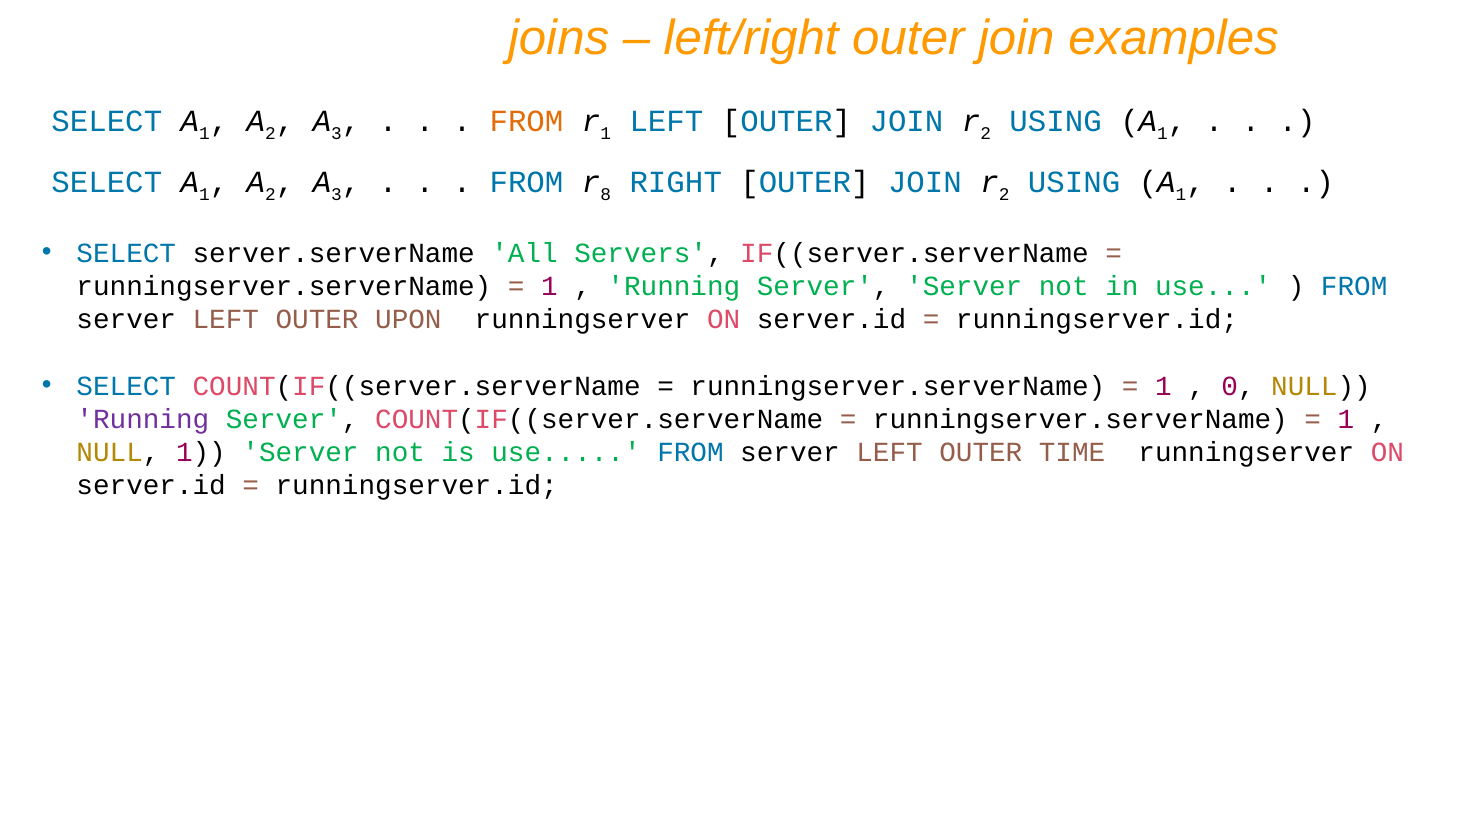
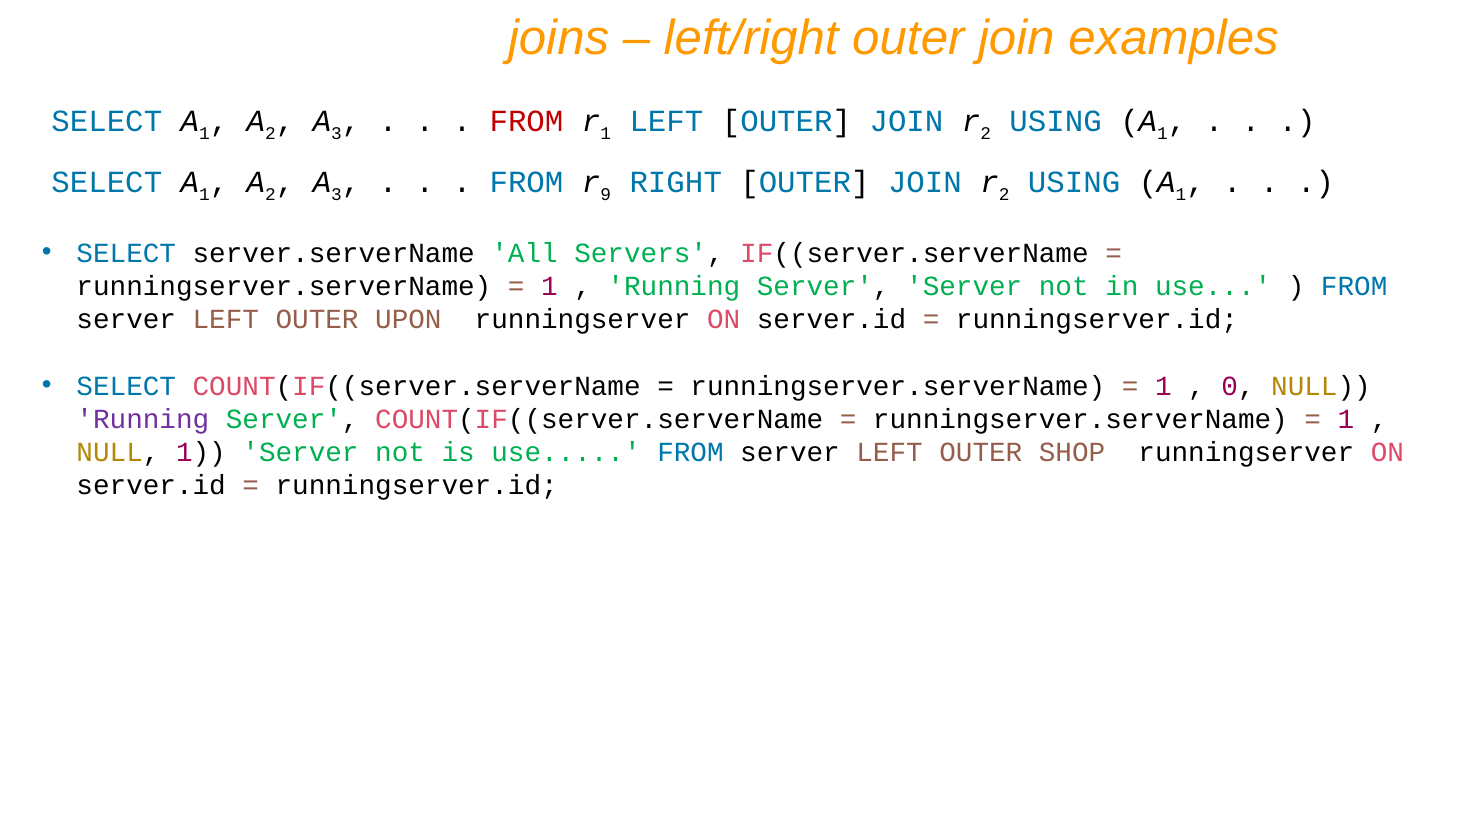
FROM colour: orange -> red (526, 122)
8: 8 -> 9 (606, 194)
TIME: TIME -> SHOP (1072, 452)
